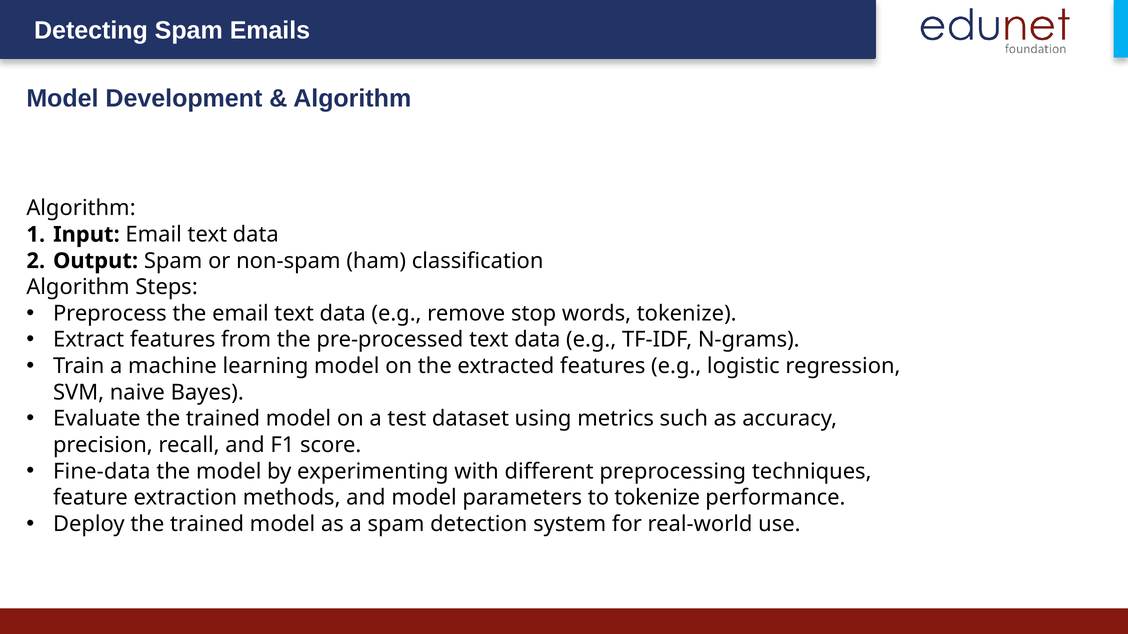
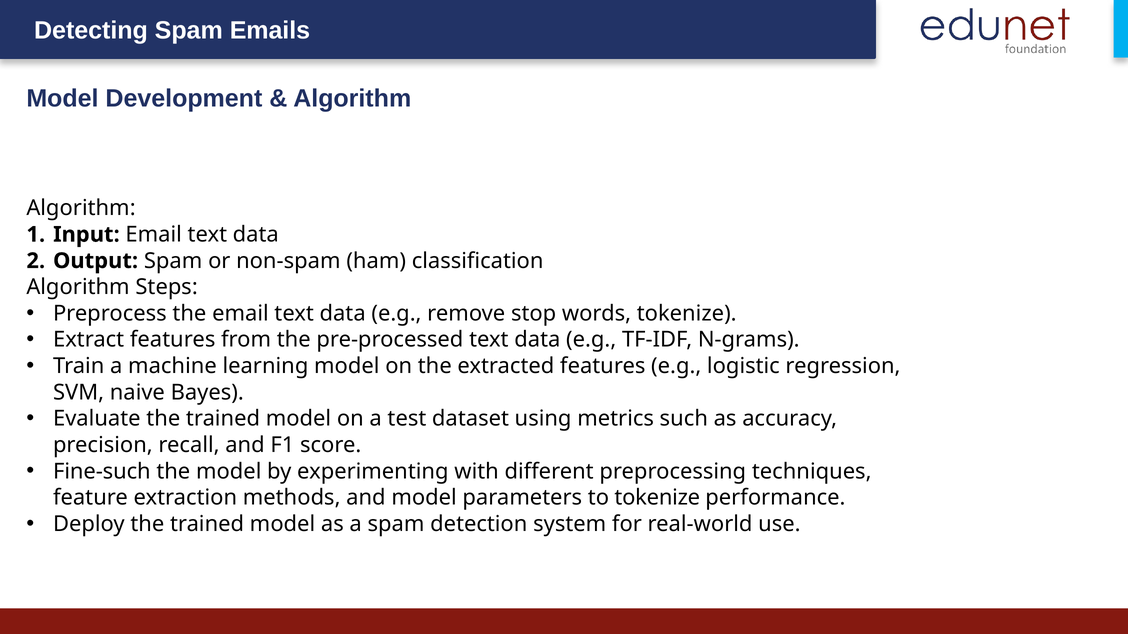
Fine-data: Fine-data -> Fine-such (102, 472)
